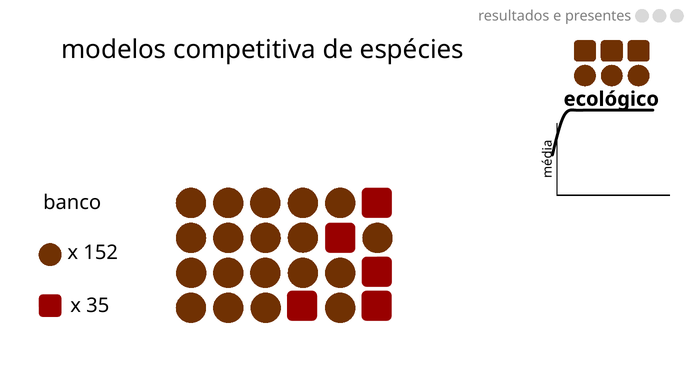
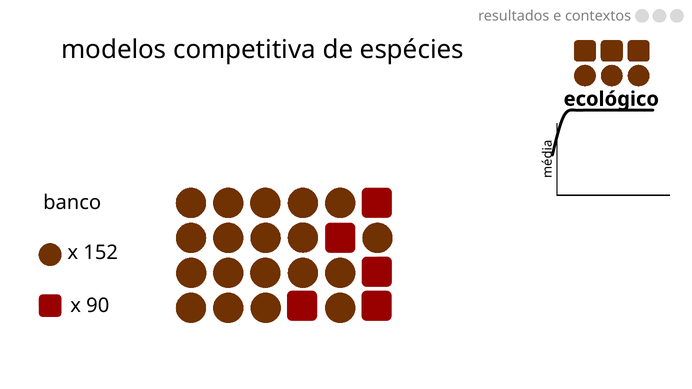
presentes: presentes -> contextos (598, 16)
35: 35 -> 90 (98, 306)
